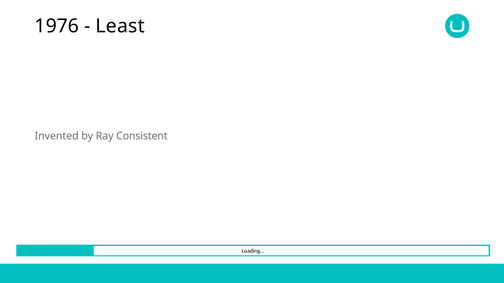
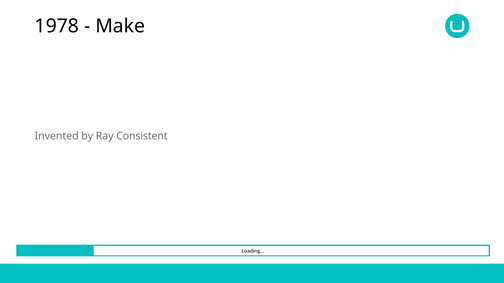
1976: 1976 -> 1978 (57, 26)
Least: Least -> Make (120, 26)
